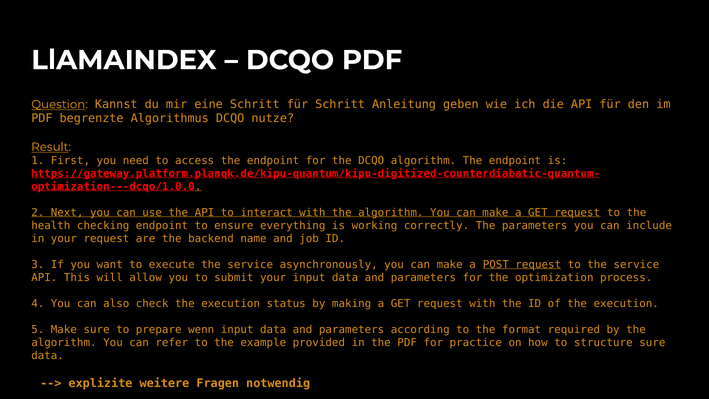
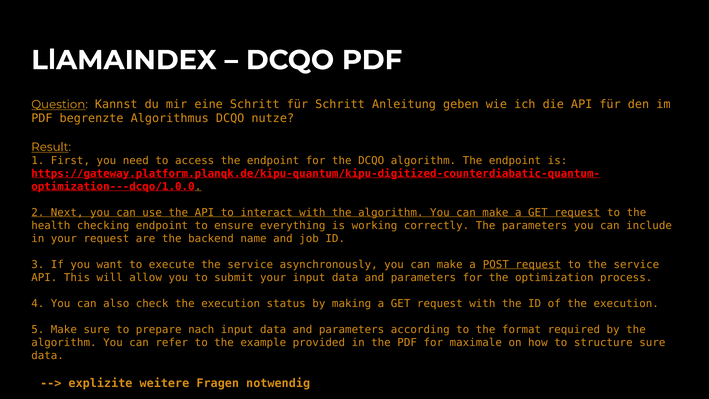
wenn: wenn -> nach (201, 330)
practice: practice -> maximale (476, 343)
